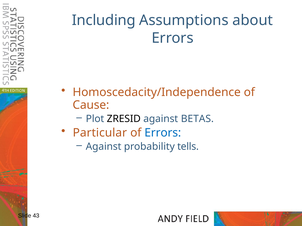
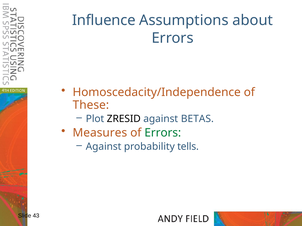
Including: Including -> Influence (104, 20)
Cause: Cause -> These (91, 105)
Particular: Particular -> Measures (100, 133)
Errors colour: blue -> green (163, 133)
